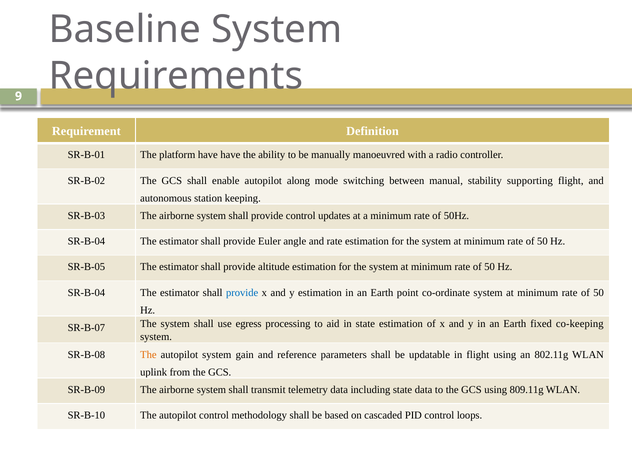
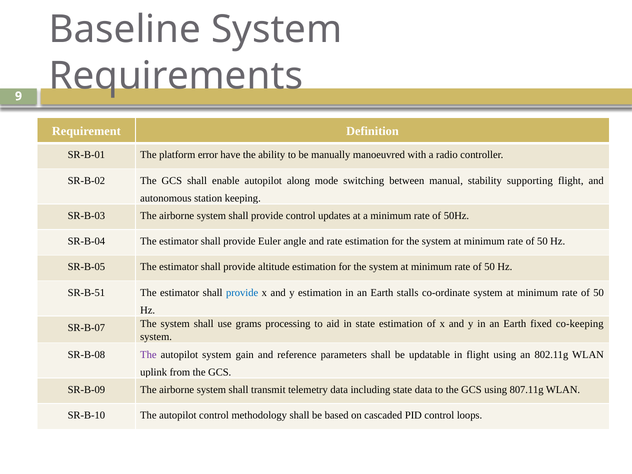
platform have: have -> error (208, 155)
SR-B-04: SR-B-04 -> SR-B-51 (86, 293)
point: point -> stalls (408, 293)
egress: egress -> grams (249, 324)
The colour: orange -> purple (148, 355)
809.11g: 809.11g -> 807.11g (527, 390)
